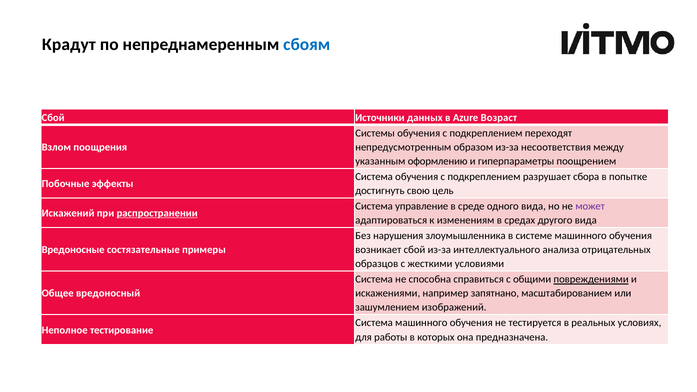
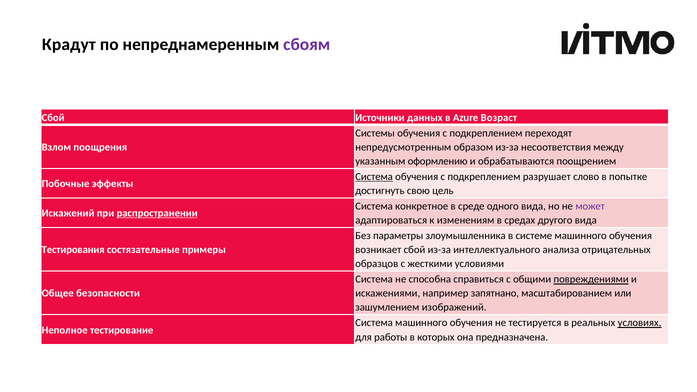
сбоям colour: blue -> purple (307, 45)
гиперпараметры: гиперпараметры -> обрабатываются (516, 161)
Система underline: none -> present (374, 177)
сбора: сбора -> слово (586, 177)
управление: управление -> конкретное (422, 206)
нарушения: нарушения -> параметры (398, 236)
Вредоносные: Вредоносные -> Тестирования (73, 250)
вредоносный: вредоносный -> безопасности (108, 293)
условиях underline: none -> present (639, 323)
